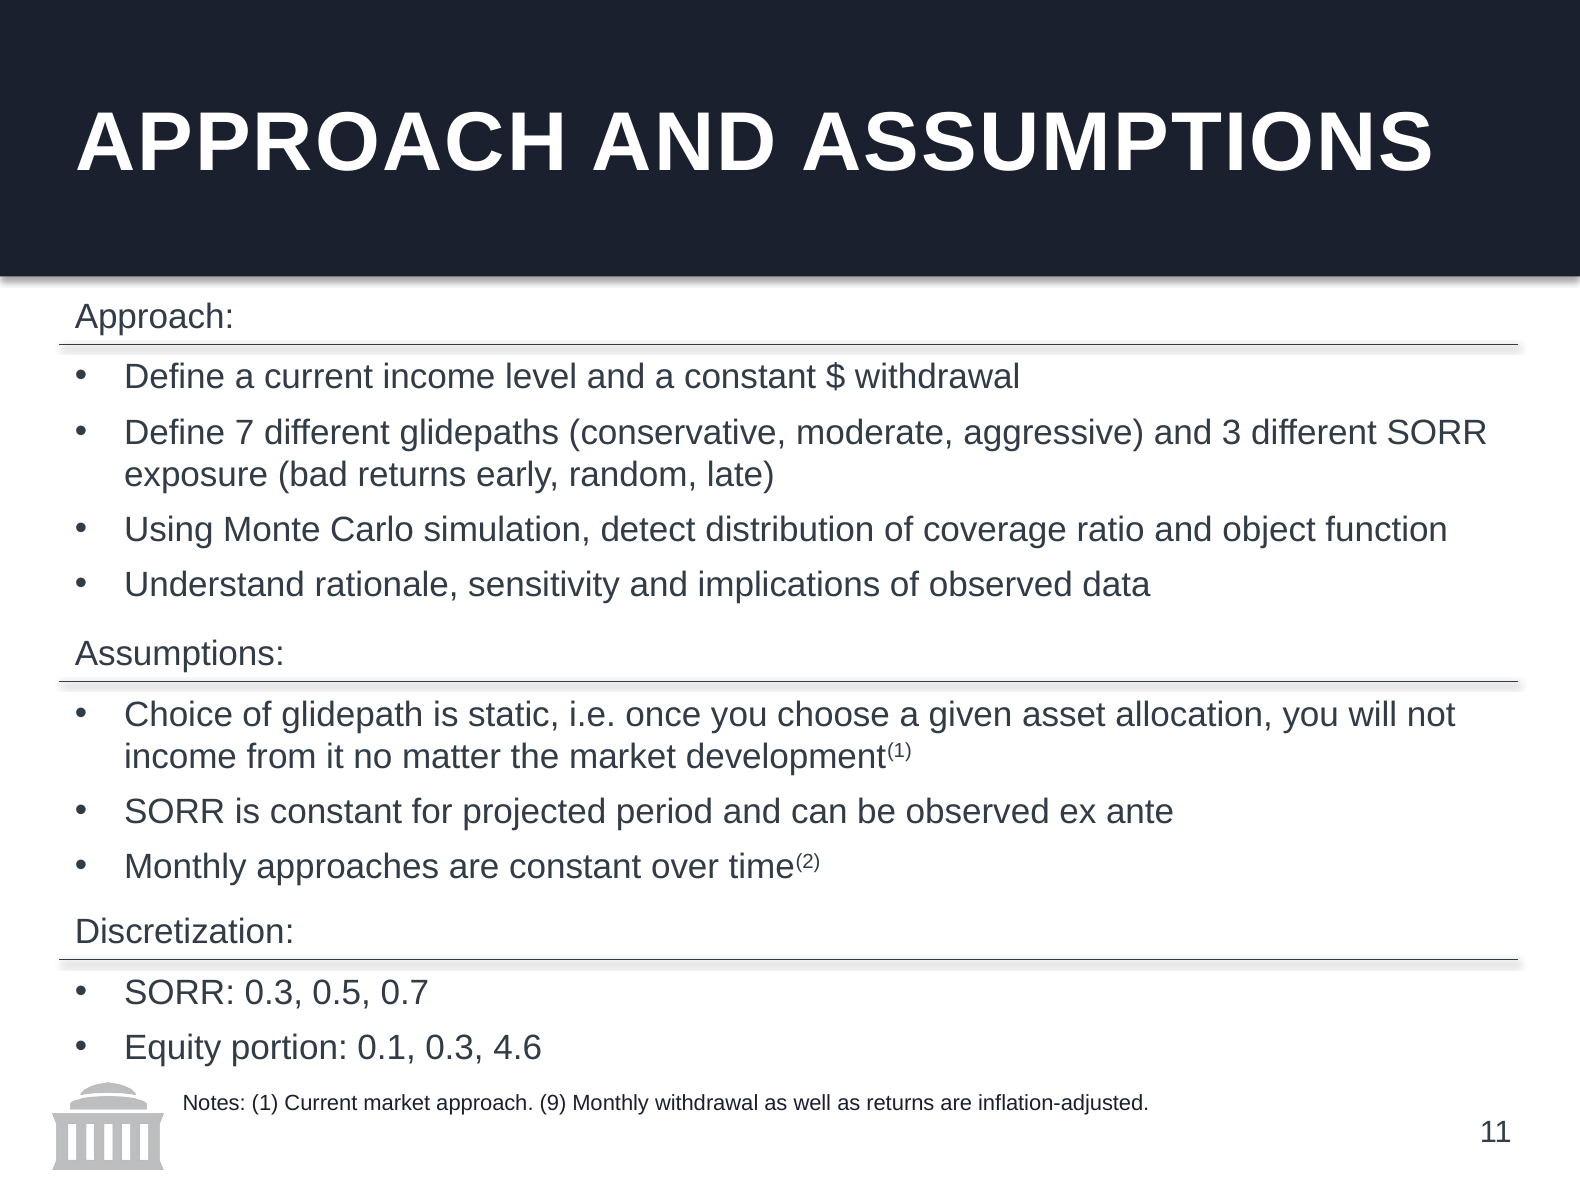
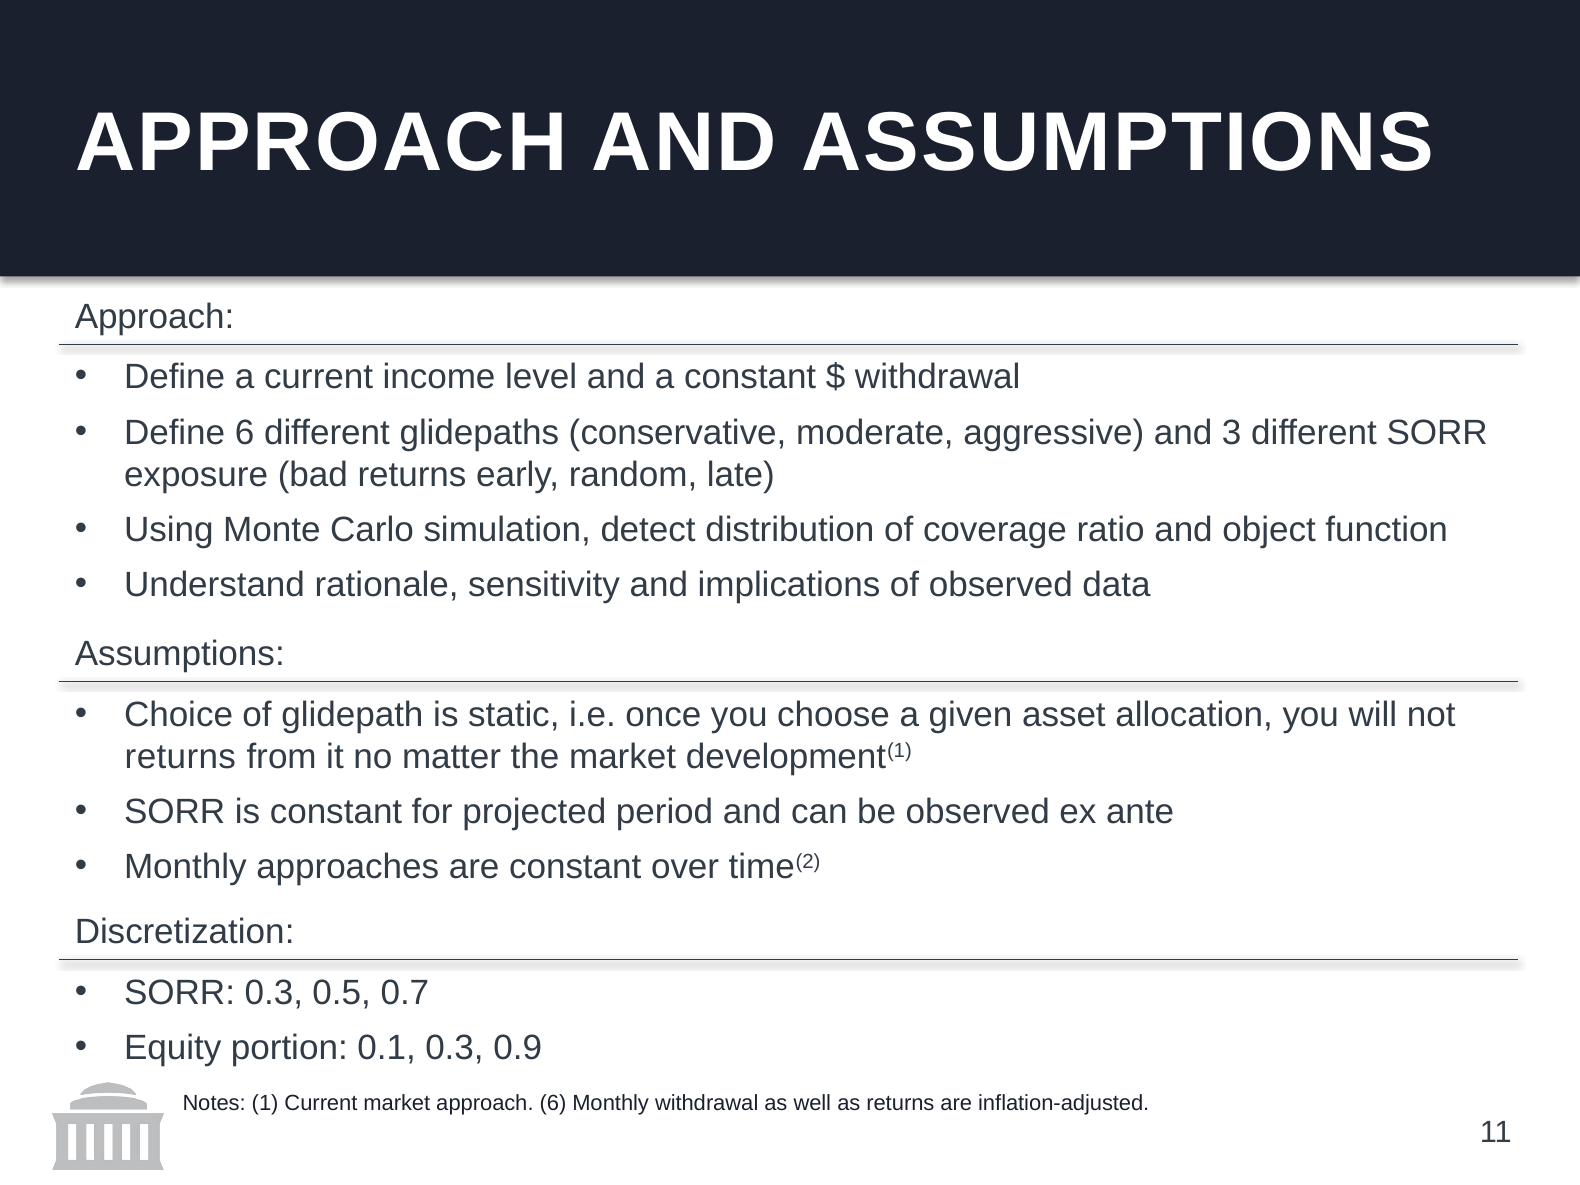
Define 7: 7 -> 6 (245, 433)
income: income -> returns (180, 757)
4.6: 4.6 -> 0.9 (518, 1048)
approach 9: 9 -> 6 (553, 1103)
